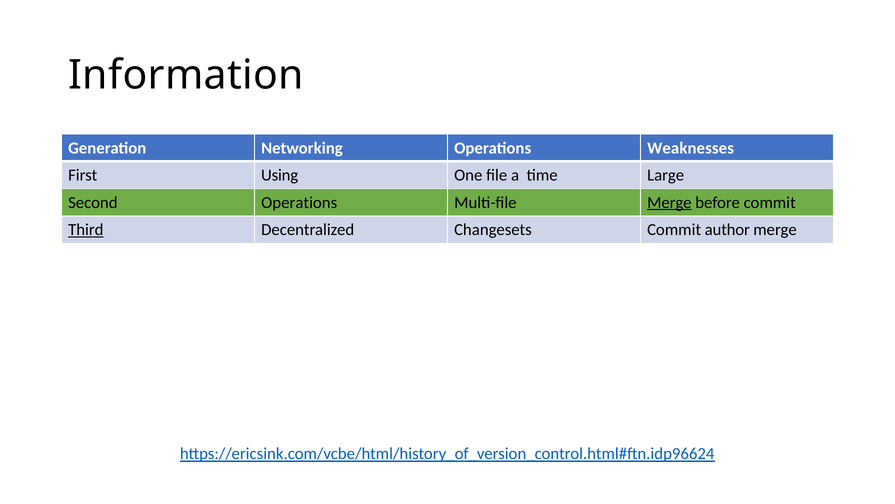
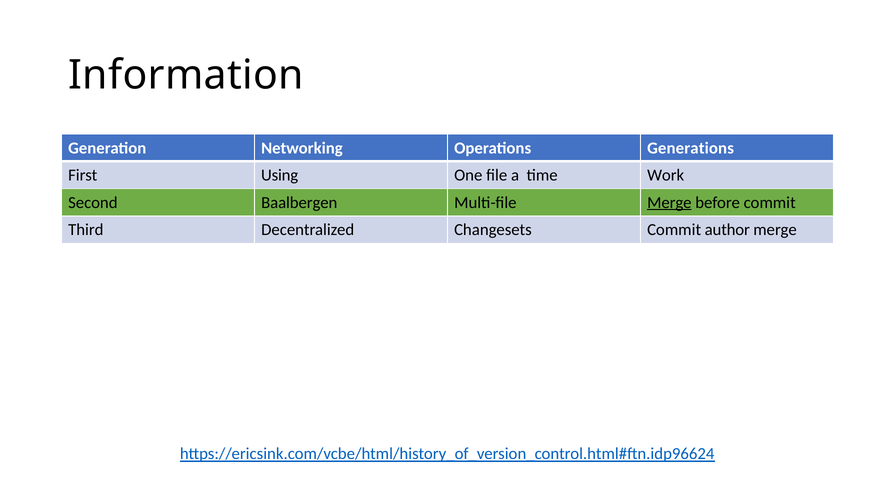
Weaknesses: Weaknesses -> Generations (691, 148)
Large: Large -> Work (666, 175)
Second Operations: Operations -> Baalbergen (299, 202)
Third underline: present -> none (86, 229)
